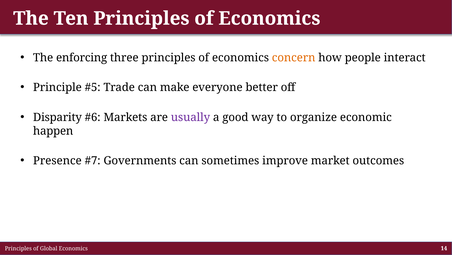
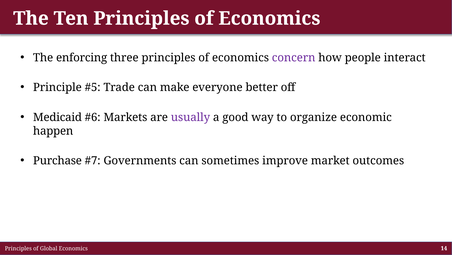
concern colour: orange -> purple (294, 58)
Disparity: Disparity -> Medicaid (57, 117)
Presence: Presence -> Purchase (57, 160)
